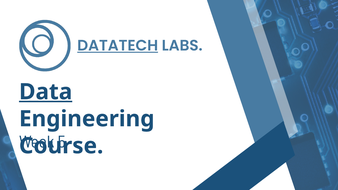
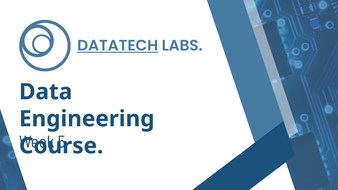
Data underline: present -> none (46, 92)
